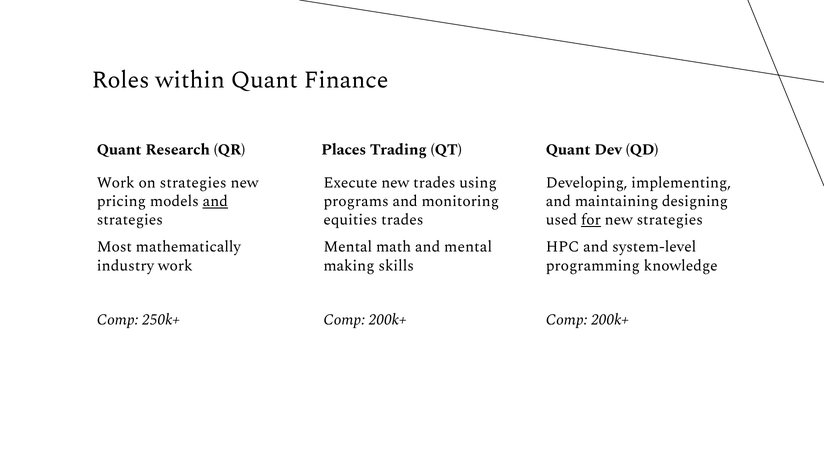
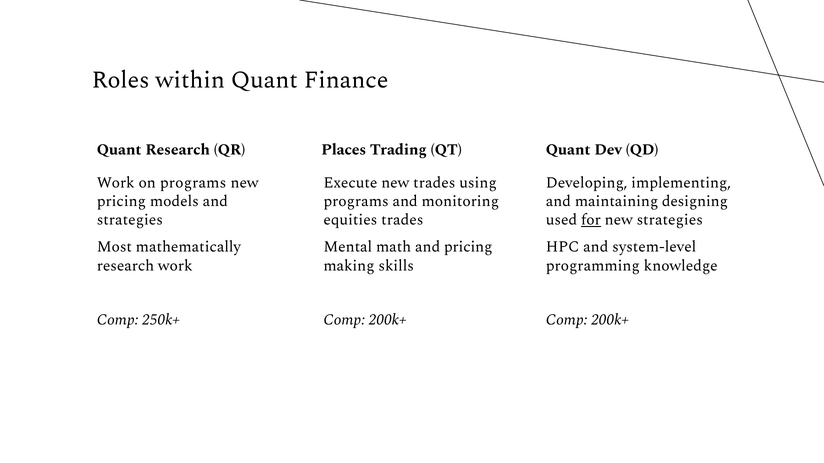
on strategies: strategies -> programs (193, 183)
and underline: present -> none (215, 201)
and mental: mental -> pricing (468, 247)
industry: industry -> research (126, 266)
